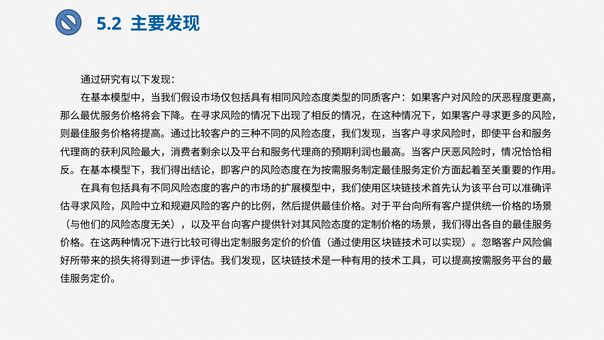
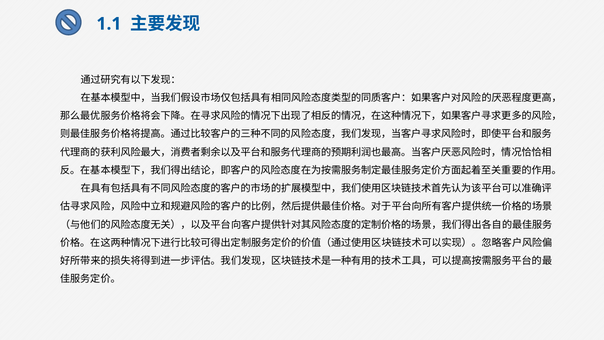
5.2: 5.2 -> 1.1 (109, 24)
